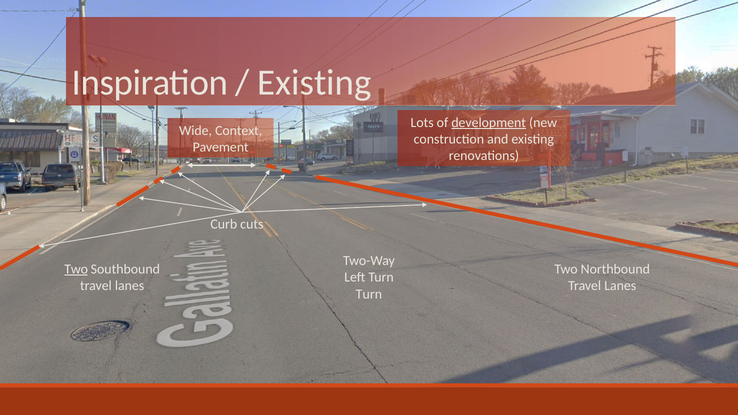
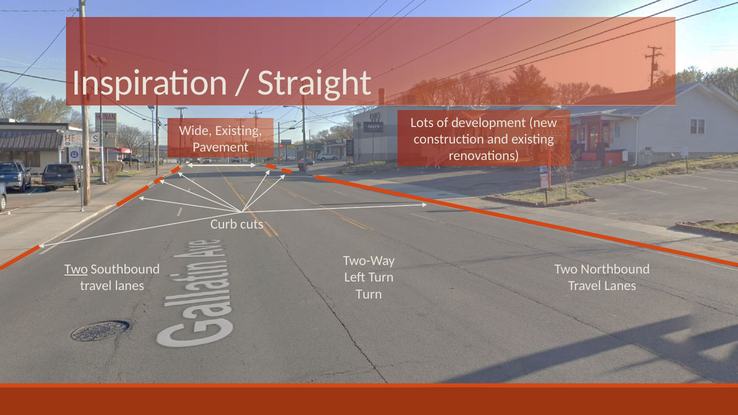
Existing: Existing -> Straight (315, 83)
development underline: present -> none (489, 123)
Wide Context: Context -> Existing (239, 130)
